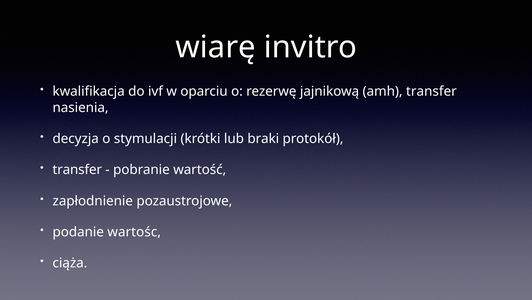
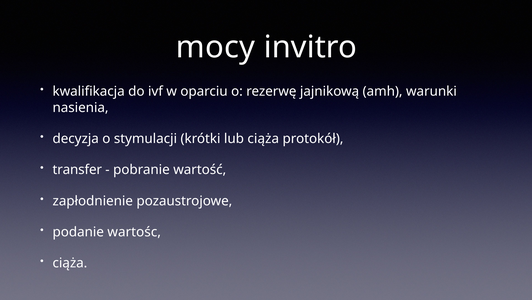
wiarę: wiarę -> mocy (215, 47)
amh transfer: transfer -> warunki (431, 91)
lub braki: braki -> ciąża (263, 138)
